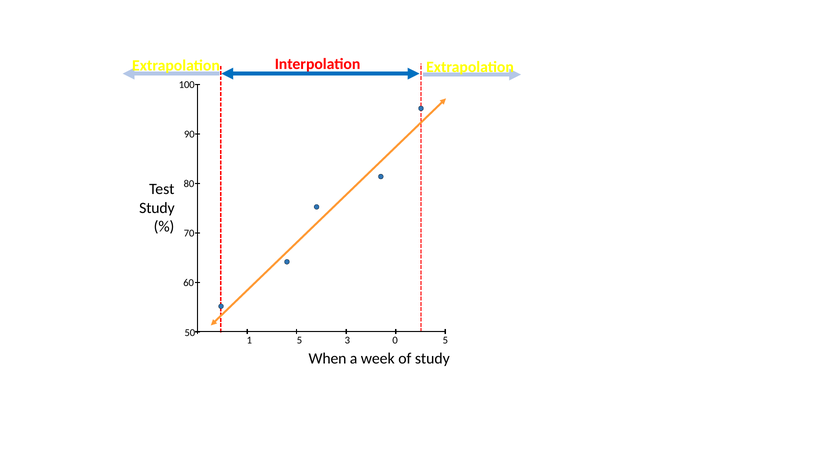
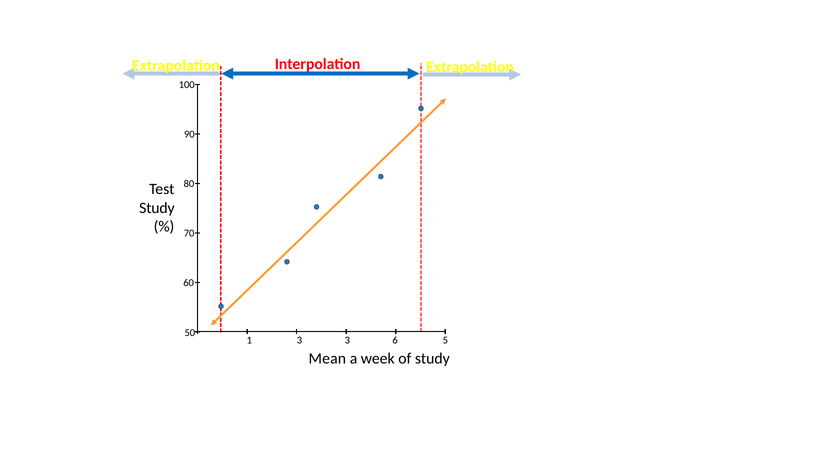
1 5: 5 -> 3 (300, 340)
0: 0 -> 6 (395, 340)
When: When -> Mean (327, 359)
